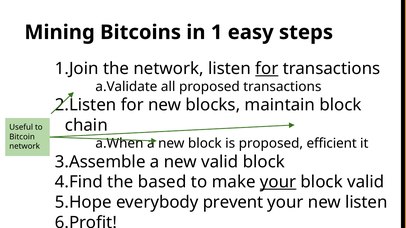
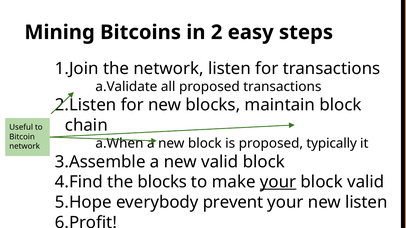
1: 1 -> 2 (217, 32)
for underline: present -> none (267, 69)
efficient: efficient -> typically (332, 144)
the based: based -> blocks (162, 182)
